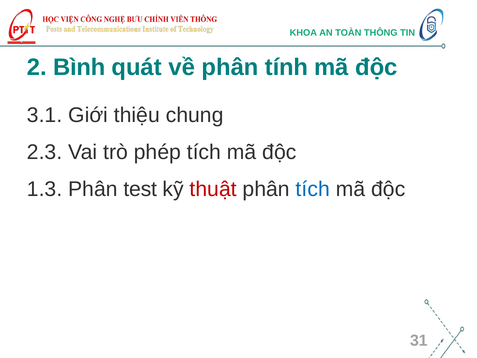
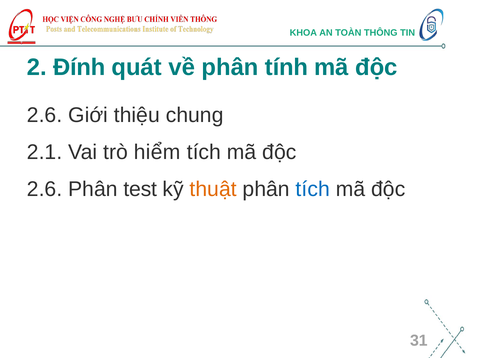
Bình: Bình -> Đính (79, 67)
3.1: 3.1 -> 2.6 (45, 115)
2.3: 2.3 -> 2.1 (45, 152)
phép: phép -> hiểm (157, 152)
1.3: 1.3 -> 2.6 (45, 189)
thuật colour: red -> orange (213, 189)
